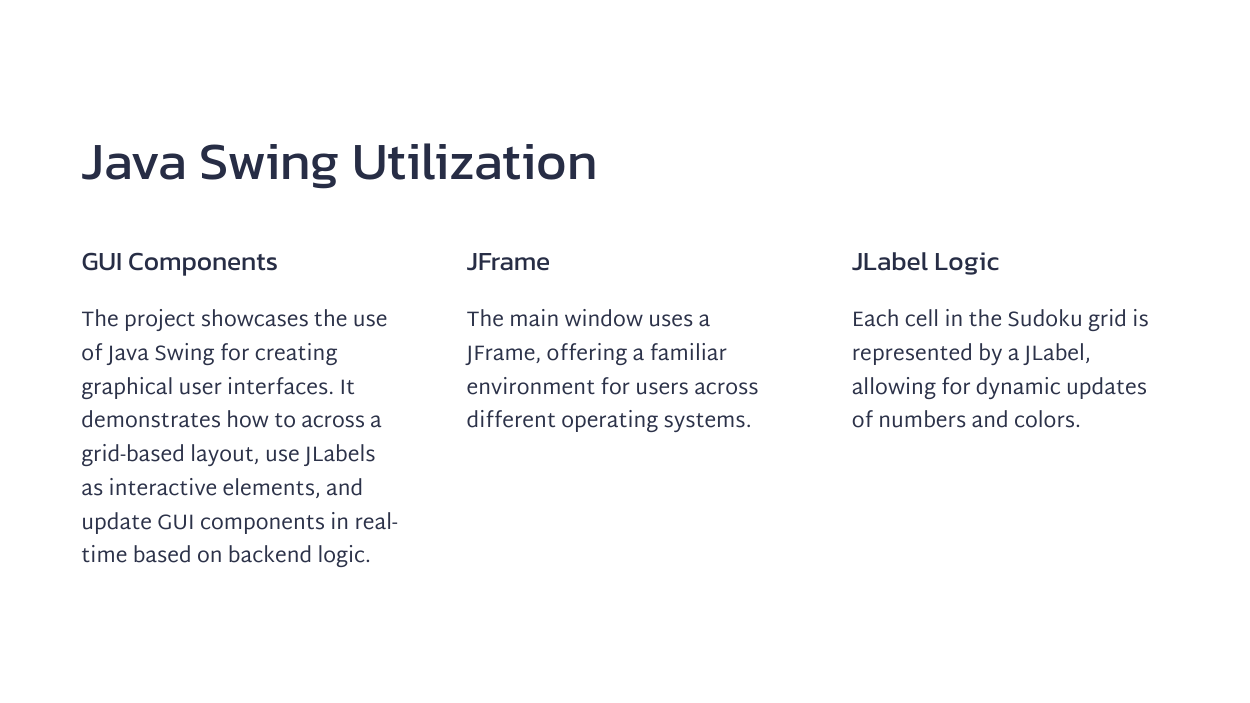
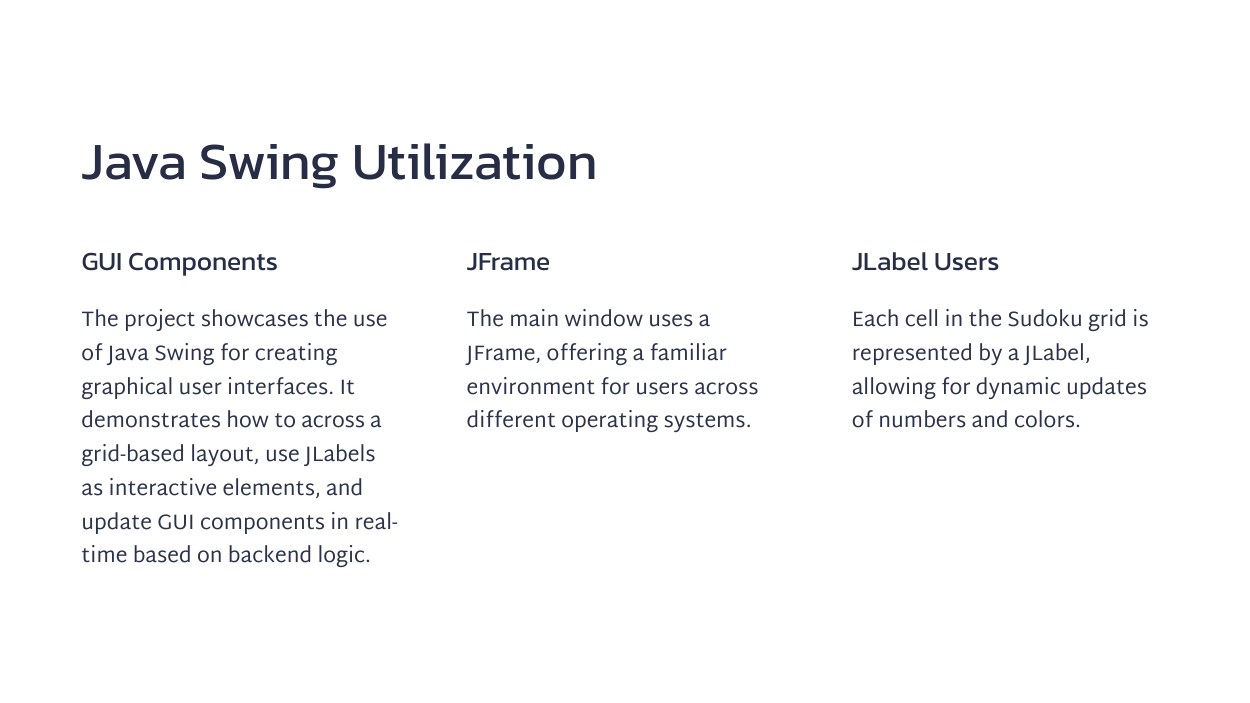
JLabel Logic: Logic -> Users (967, 262)
